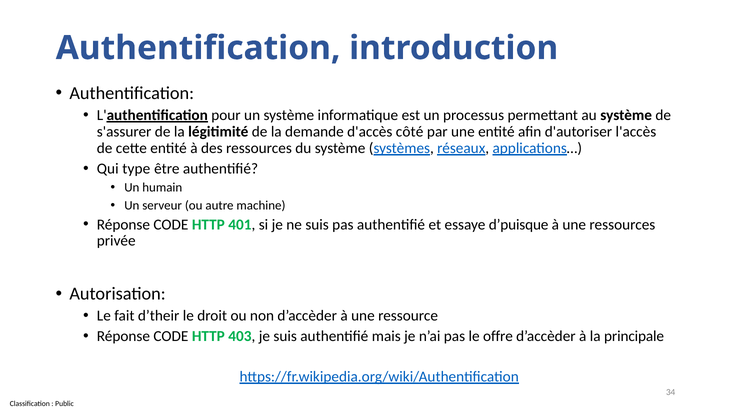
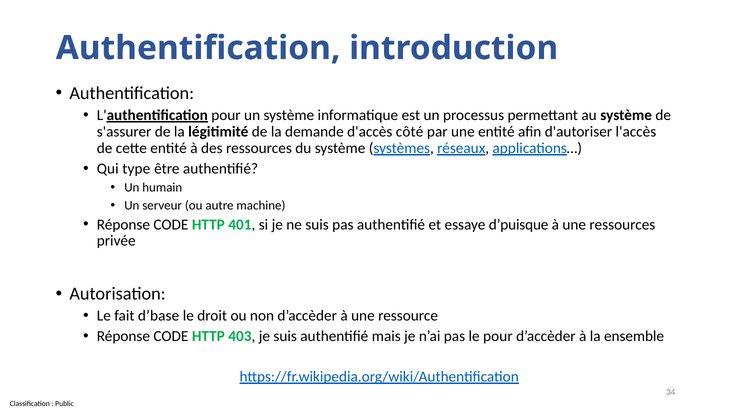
d’their: d’their -> d’base (159, 316)
le offre: offre -> pour (498, 336)
principale: principale -> ensemble (634, 336)
